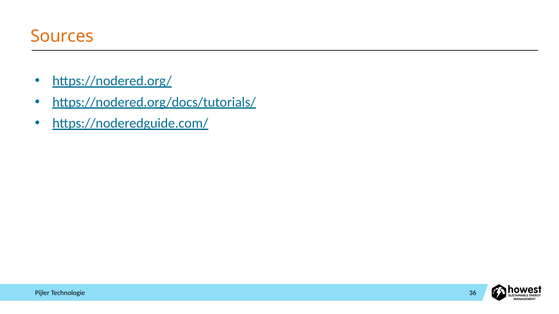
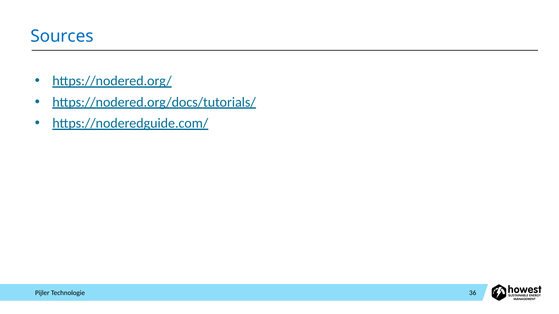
Sources colour: orange -> blue (62, 36)
